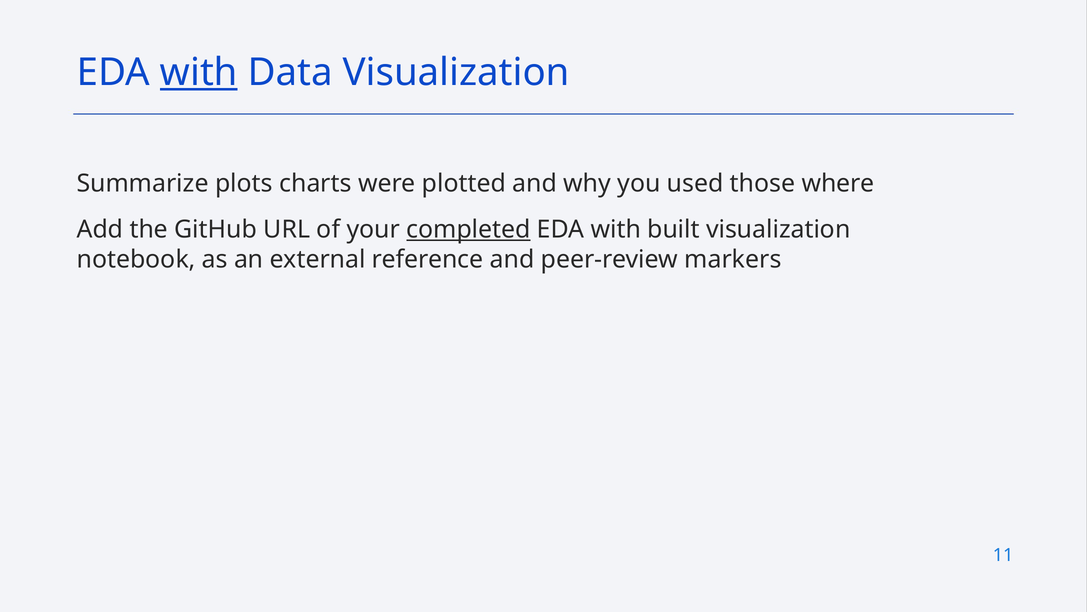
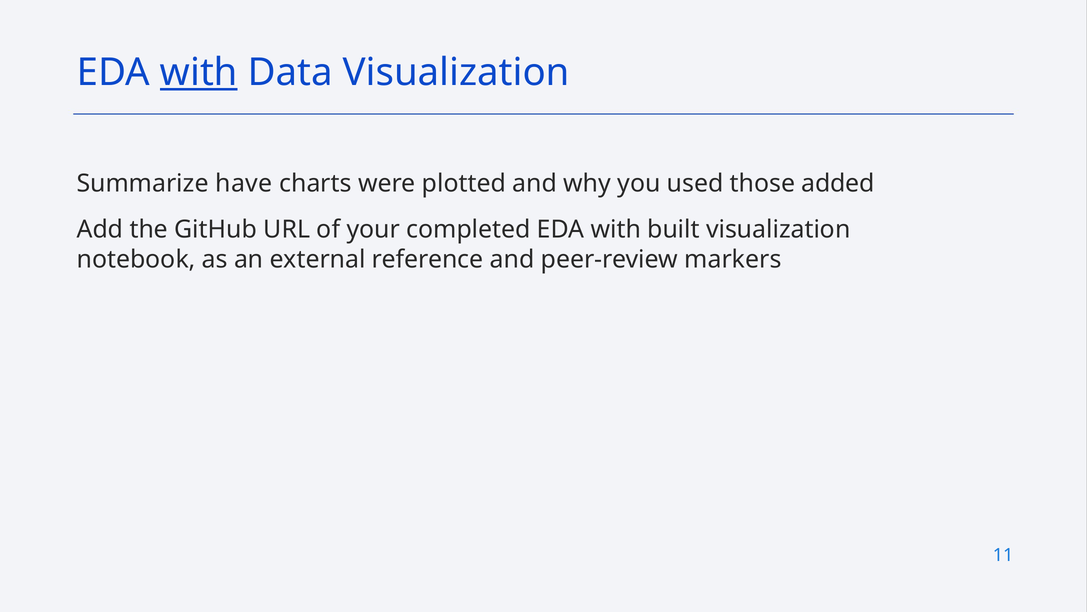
plots: plots -> have (244, 184)
where: where -> added (838, 184)
completed underline: present -> none (468, 229)
